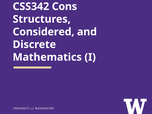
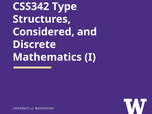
Cons: Cons -> Type (64, 6)
